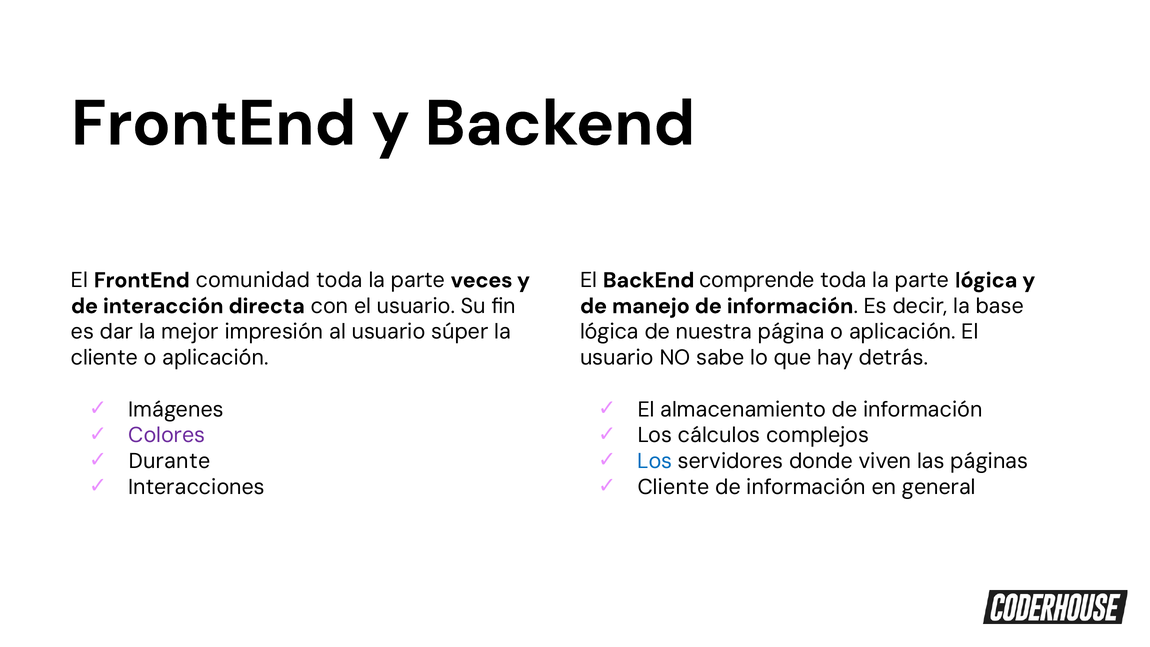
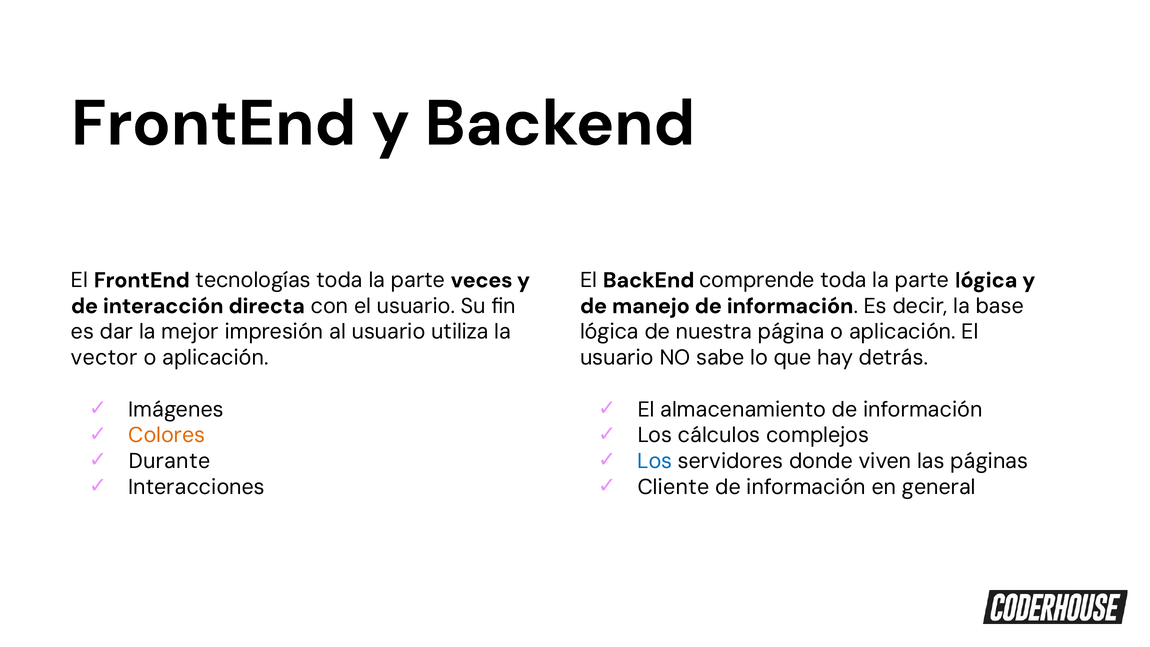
comunidad: comunidad -> tecnologías (253, 280)
súper: súper -> utiliza (460, 332)
cliente: cliente -> vector (104, 358)
Colores colour: purple -> orange (167, 435)
